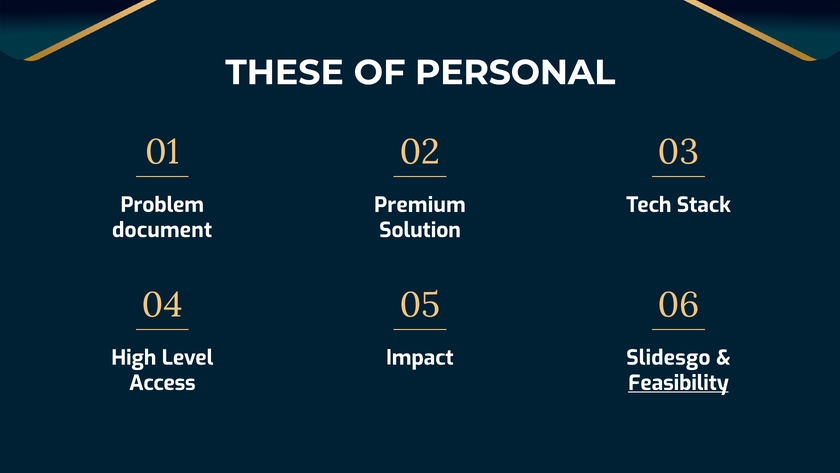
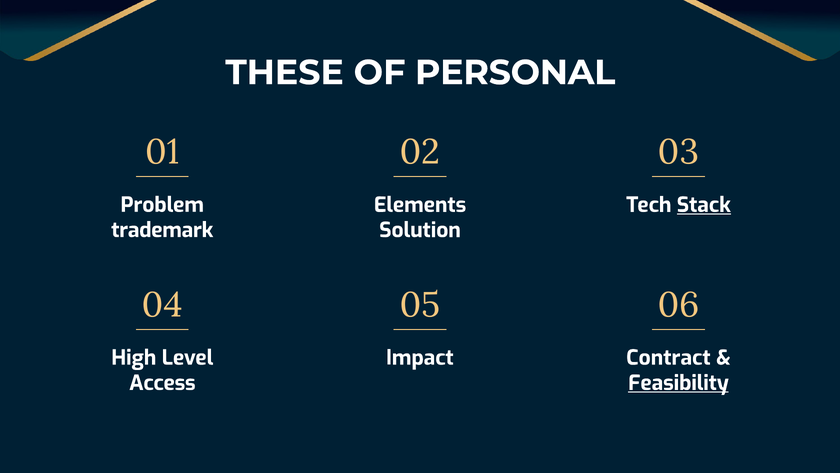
Premium: Premium -> Elements (420, 205)
Stack underline: none -> present (704, 205)
document: document -> trademark (162, 230)
Slidesgo: Slidesgo -> Contract (668, 357)
